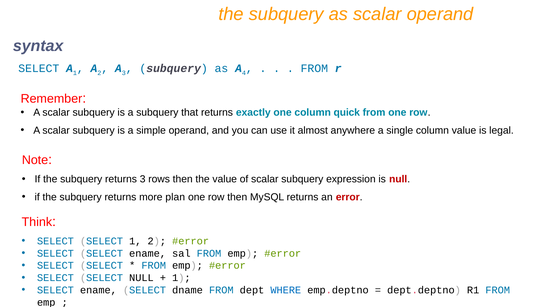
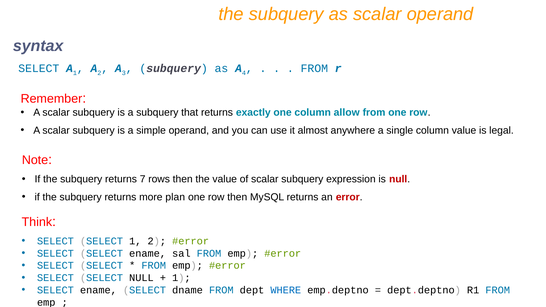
quick: quick -> allow (347, 113)
returns 3: 3 -> 7 (143, 179)
